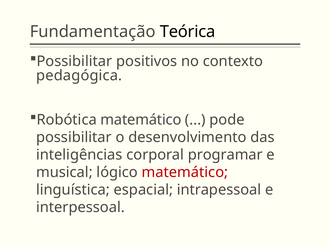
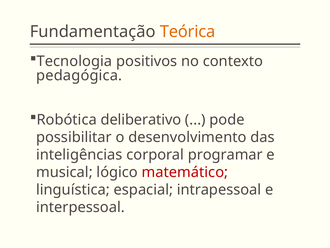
Teórica colour: black -> orange (188, 32)
Possibilitar: Possibilitar -> Tecnologia (74, 61)
Robótica matemático: matemático -> deliberativo (141, 120)
